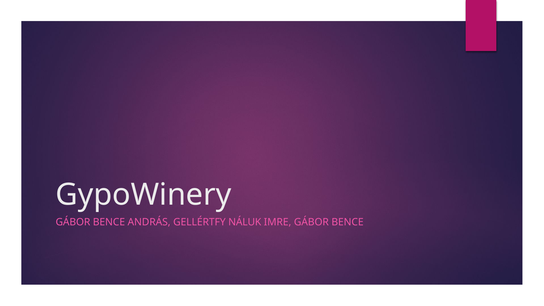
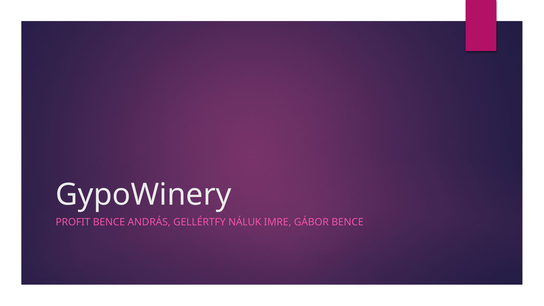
GÁBOR: GÁBOR -> PROFIT (73, 222)
